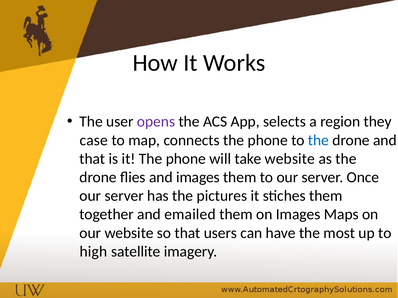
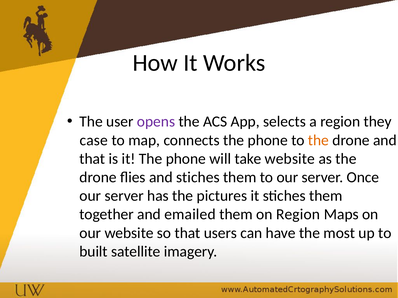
the colour: blue -> orange (318, 140)
and images: images -> stiches (198, 178)
on Images: Images -> Region (298, 215)
high: high -> built (94, 252)
